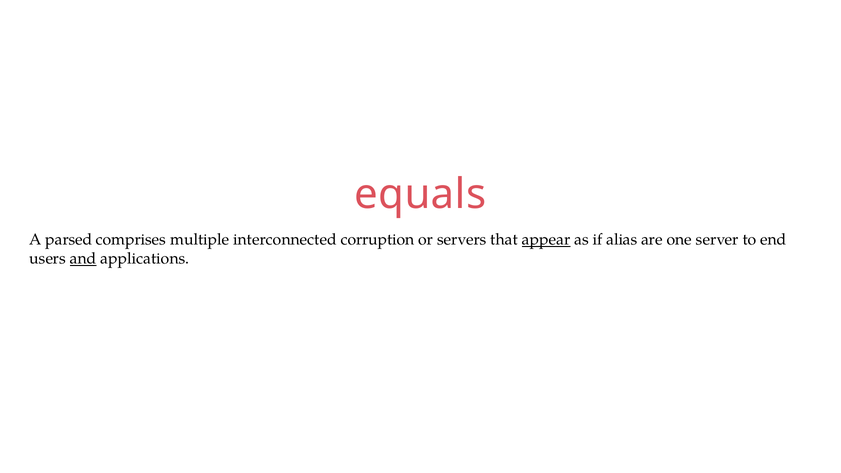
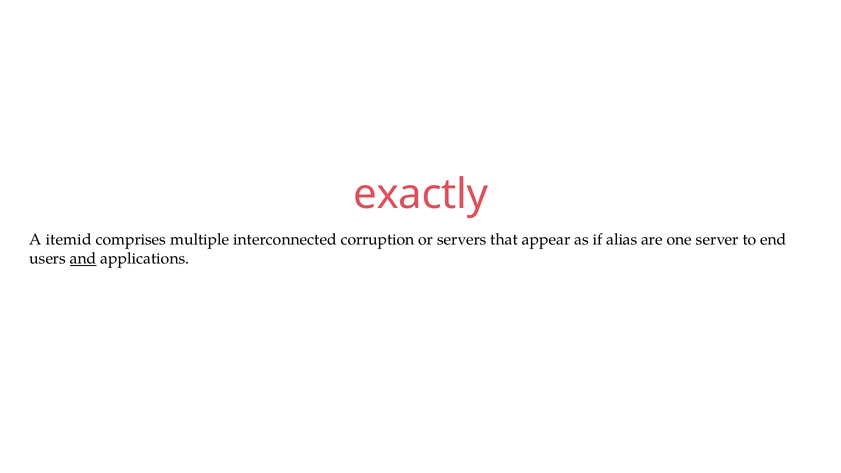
equals: equals -> exactly (421, 194)
parsed: parsed -> itemid (69, 240)
appear underline: present -> none (546, 240)
